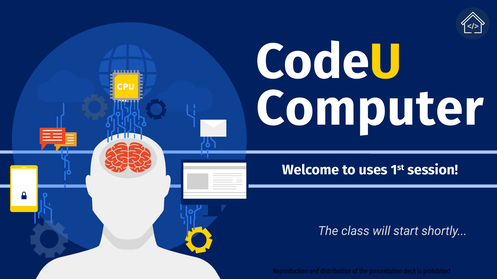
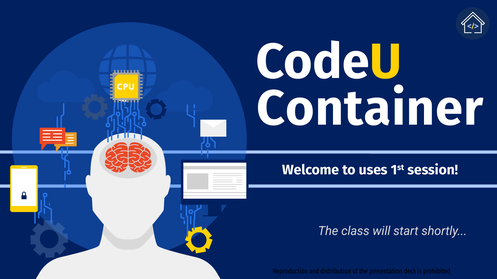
Computer: Computer -> Container (370, 109)
